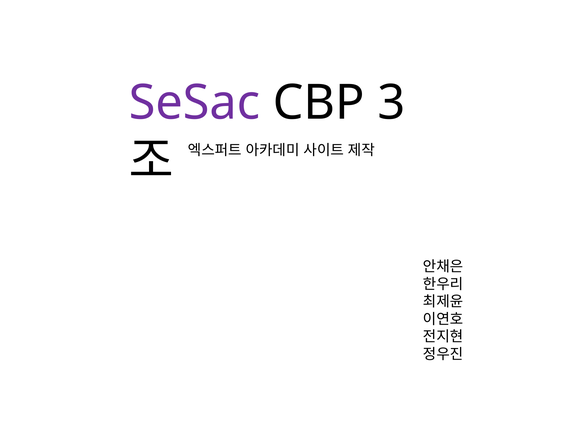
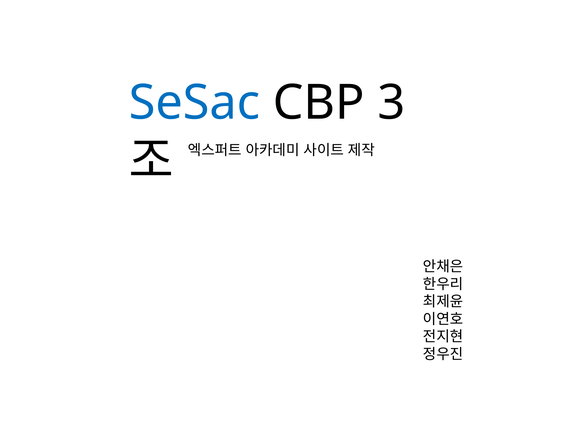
SeSac colour: purple -> blue (194, 103)
